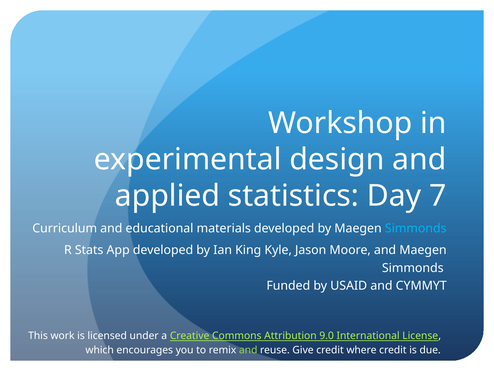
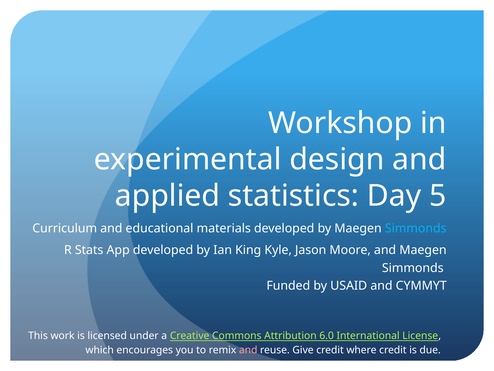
7: 7 -> 5 (438, 196)
9.0: 9.0 -> 6.0 (327, 335)
and colour: light green -> pink (248, 350)
